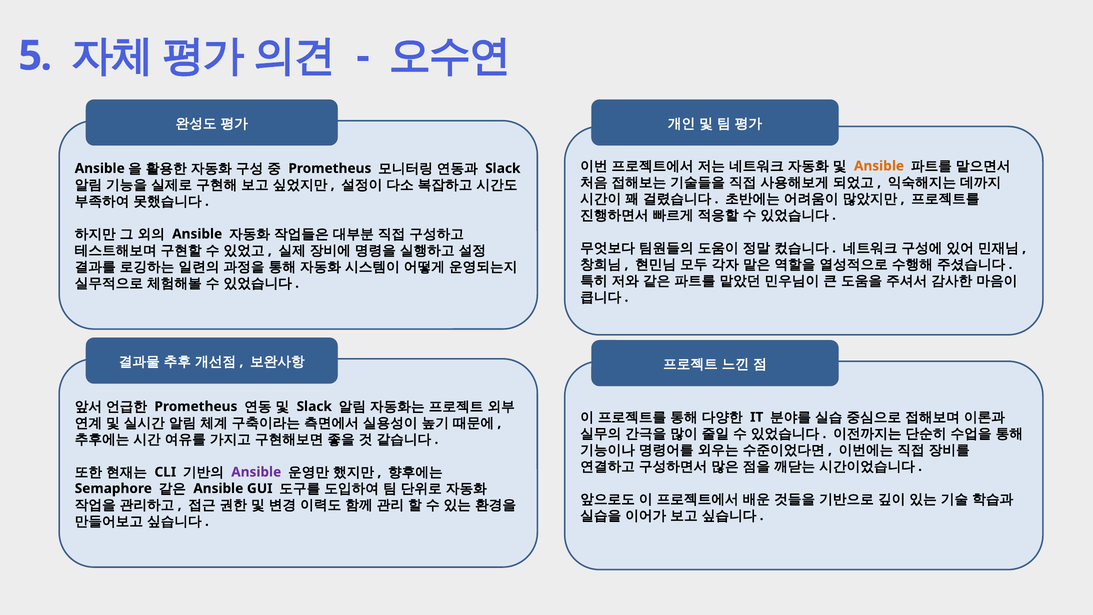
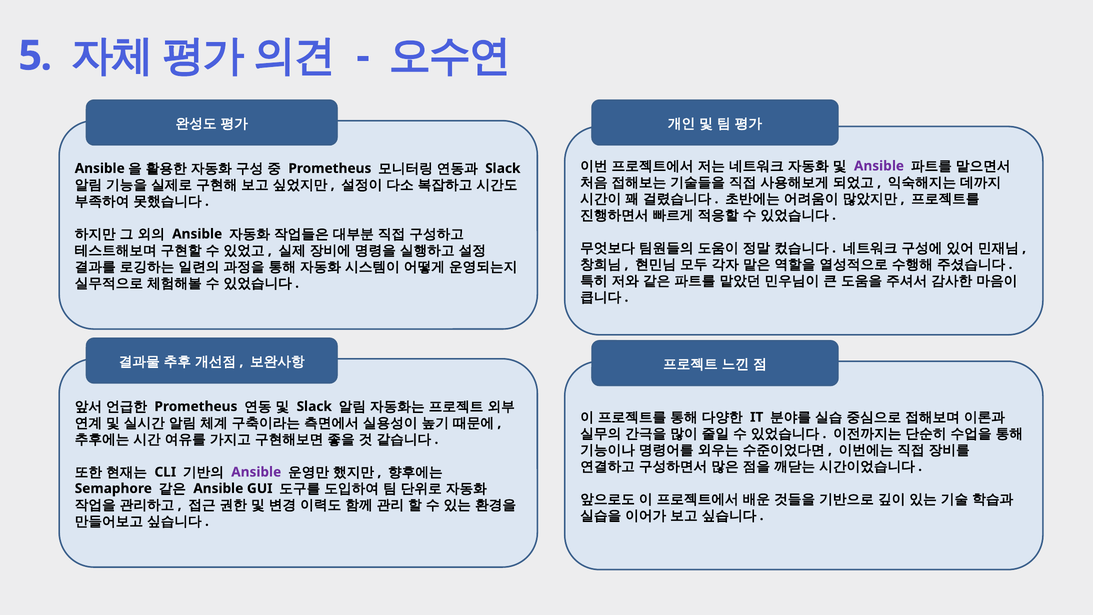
Ansible colour: orange -> purple (879, 166)
